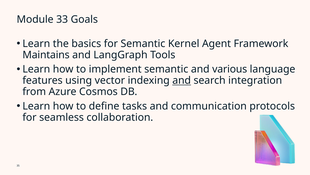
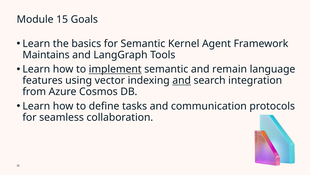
33: 33 -> 15 (62, 19)
implement underline: none -> present (115, 69)
various: various -> remain (230, 69)
